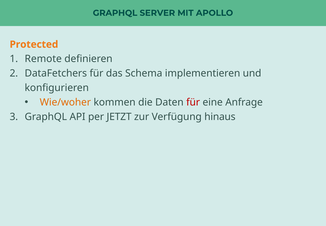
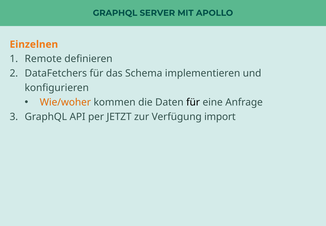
Protected: Protected -> Einzelnen (34, 44)
für colour: red -> black (193, 102)
hinaus: hinaus -> import (220, 117)
